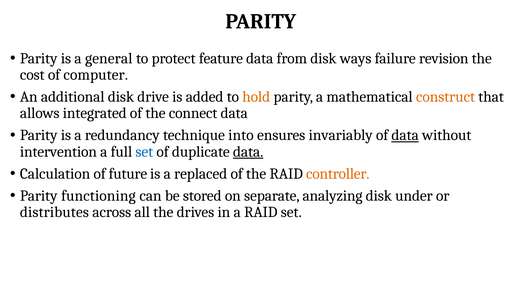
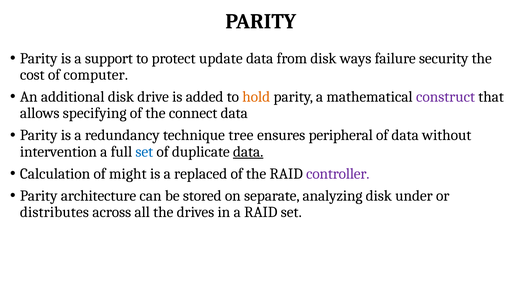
general: general -> support (109, 58)
feature: feature -> update (221, 58)
revision: revision -> security (444, 58)
construct colour: orange -> purple (445, 97)
integrated: integrated -> specifying (95, 113)
into: into -> tree (241, 135)
invariably: invariably -> peripheral (341, 135)
data underline: present -> none (405, 135)
future: future -> might (128, 174)
controller colour: orange -> purple (338, 174)
functioning: functioning -> architecture (99, 195)
